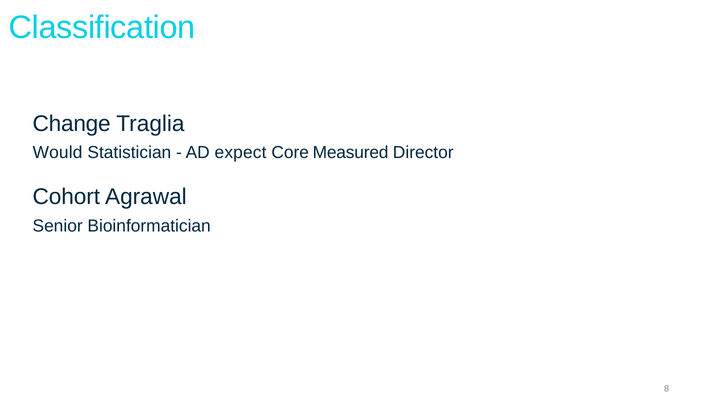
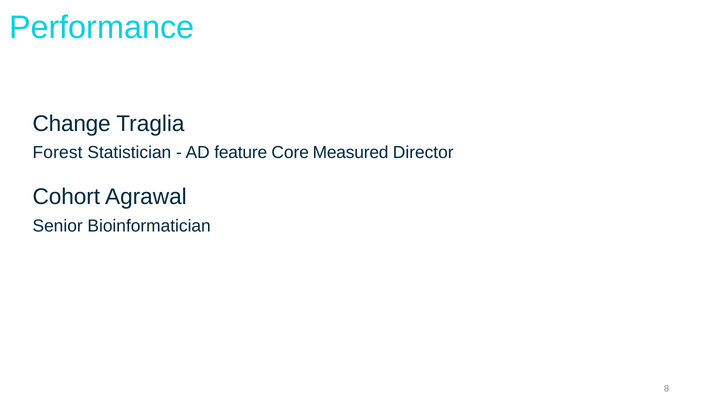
Classification: Classification -> Performance (102, 27)
Would: Would -> Forest (58, 152)
expect: expect -> feature (241, 152)
